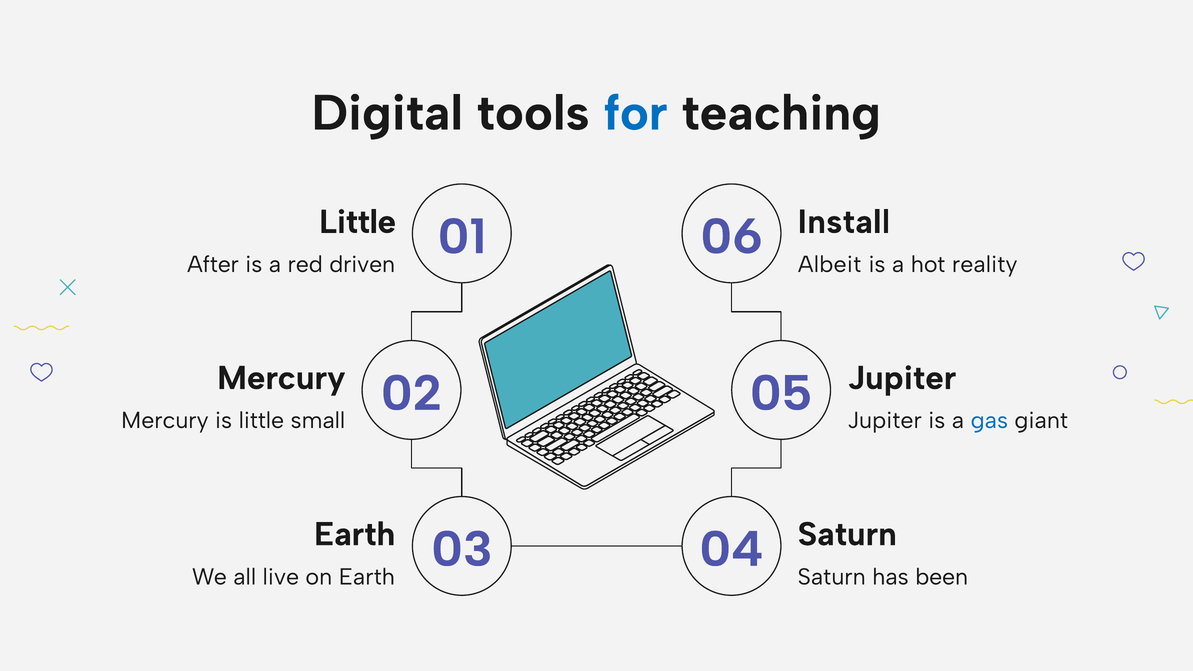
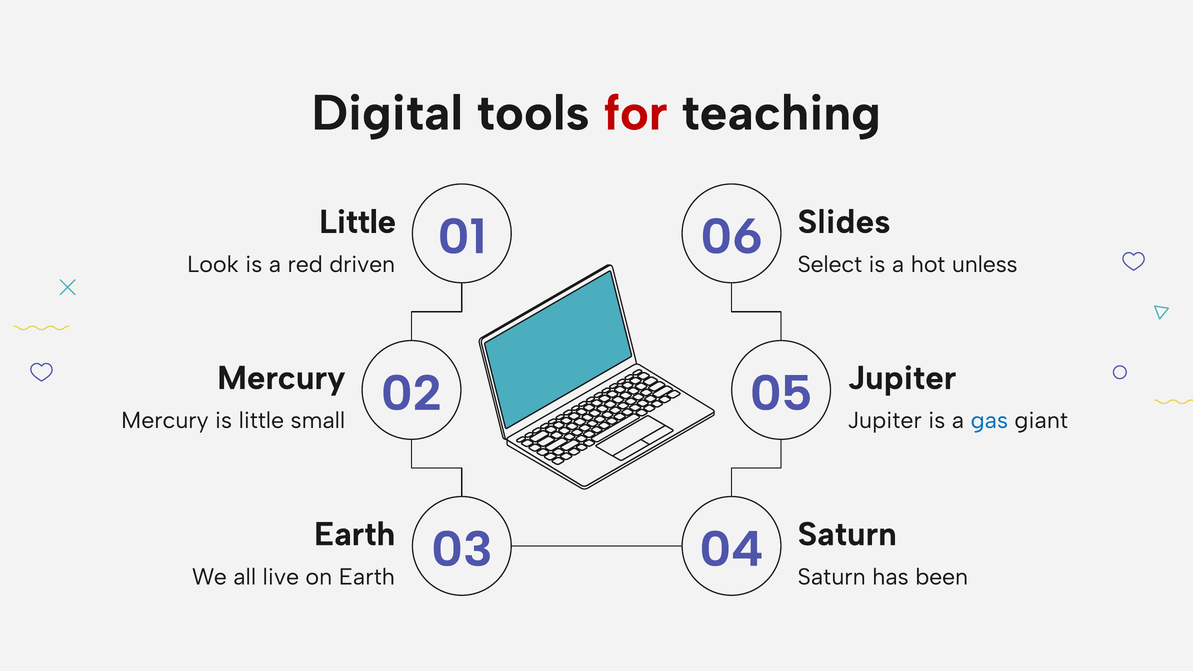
for colour: blue -> red (636, 113)
Install: Install -> Slides (844, 222)
After: After -> Look (213, 265)
Albeit: Albeit -> Select (830, 265)
reality: reality -> unless (985, 265)
